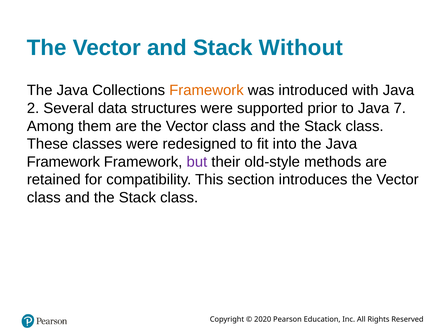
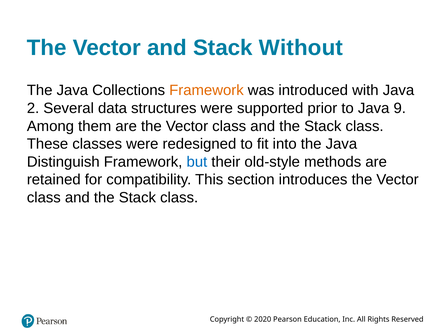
7: 7 -> 9 (400, 108)
Framework: Framework -> Distinguish (63, 162)
but colour: purple -> blue (197, 162)
